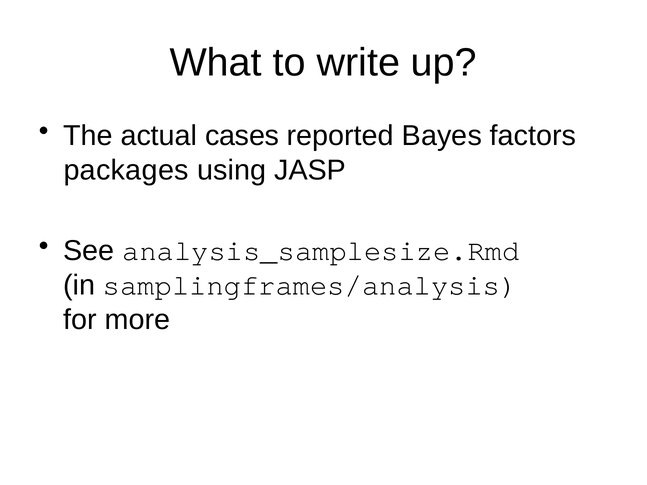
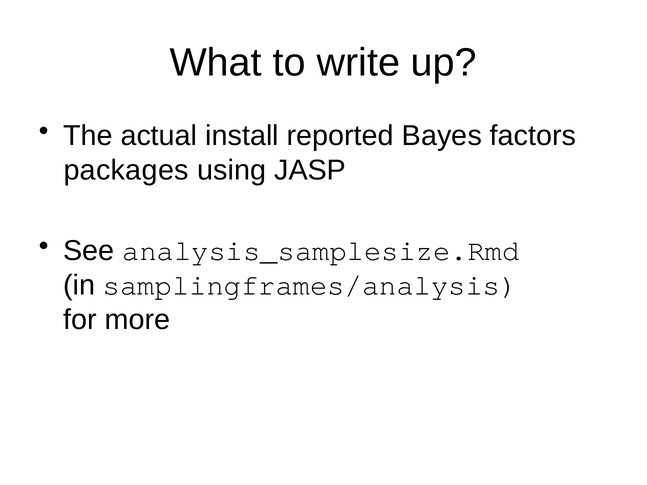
cases: cases -> install (242, 136)
